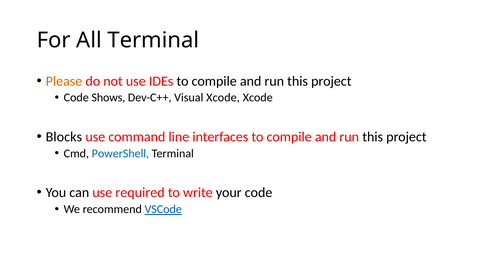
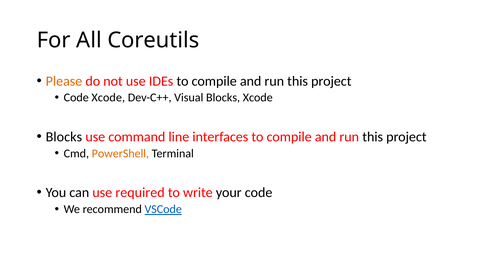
All Terminal: Terminal -> Coreutils (153, 40)
Code Shows: Shows -> Xcode (108, 98)
Visual Xcode: Xcode -> Blocks (223, 98)
PowerShell colour: blue -> orange (120, 154)
